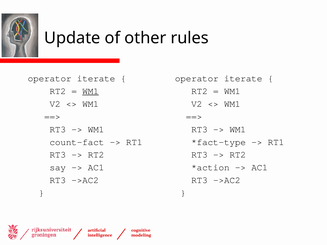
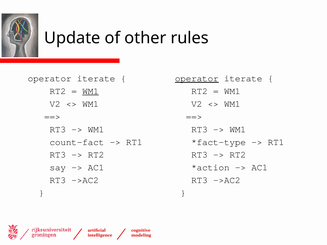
operator underline: none -> present (197, 79)
